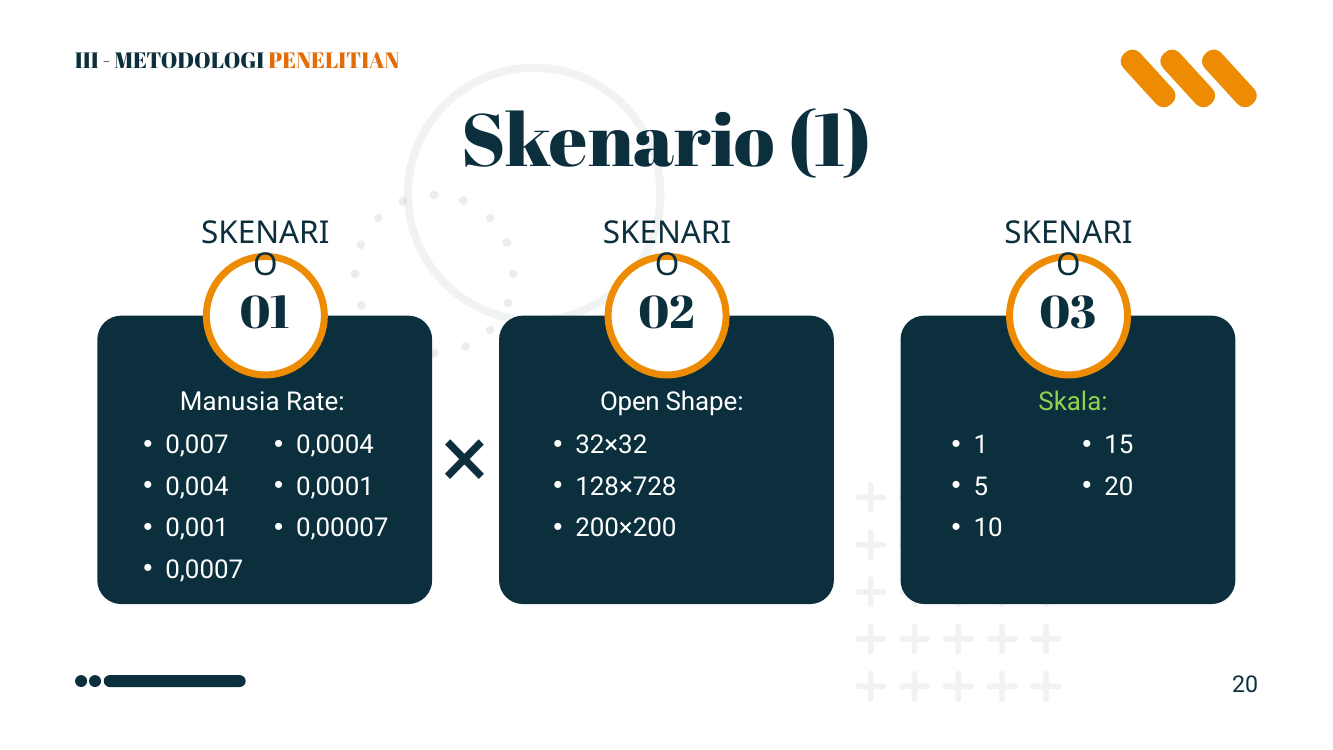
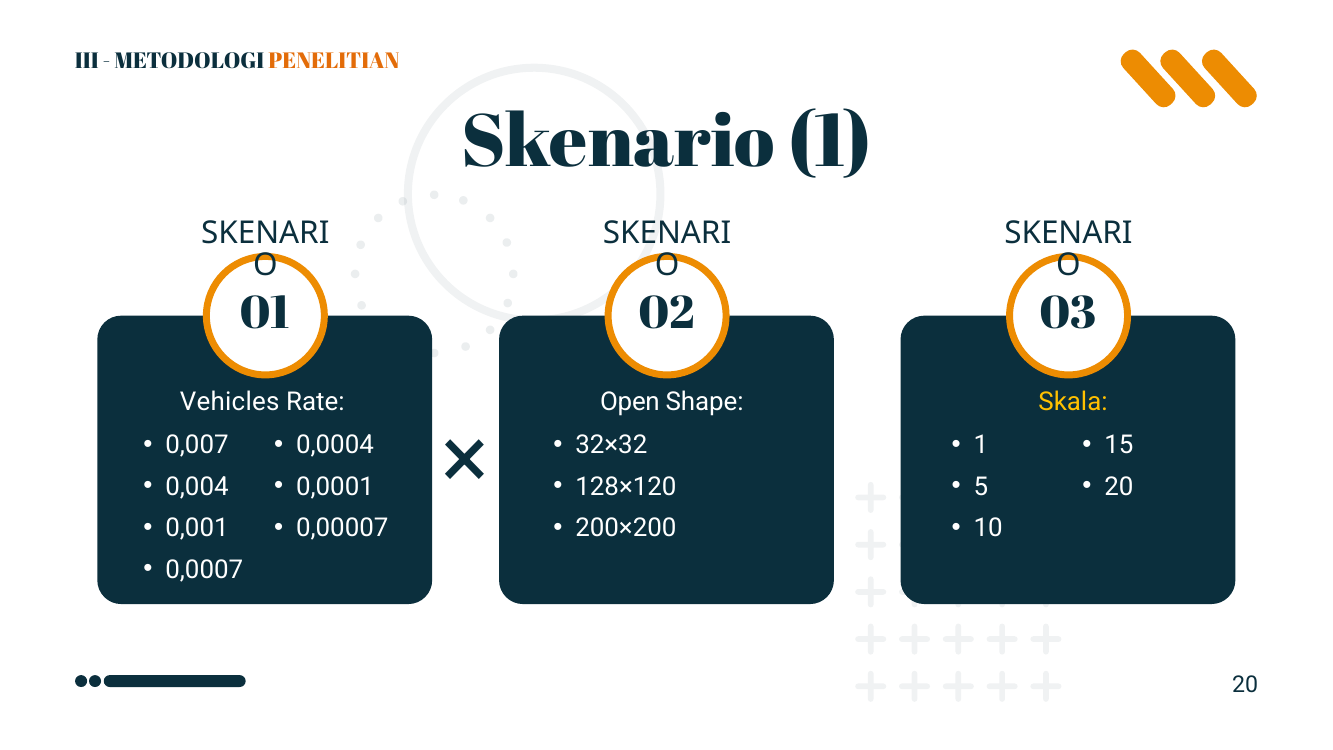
Manusia: Manusia -> Vehicles (230, 402)
Skala colour: light green -> yellow (1073, 402)
128×728: 128×728 -> 128×120 (626, 487)
